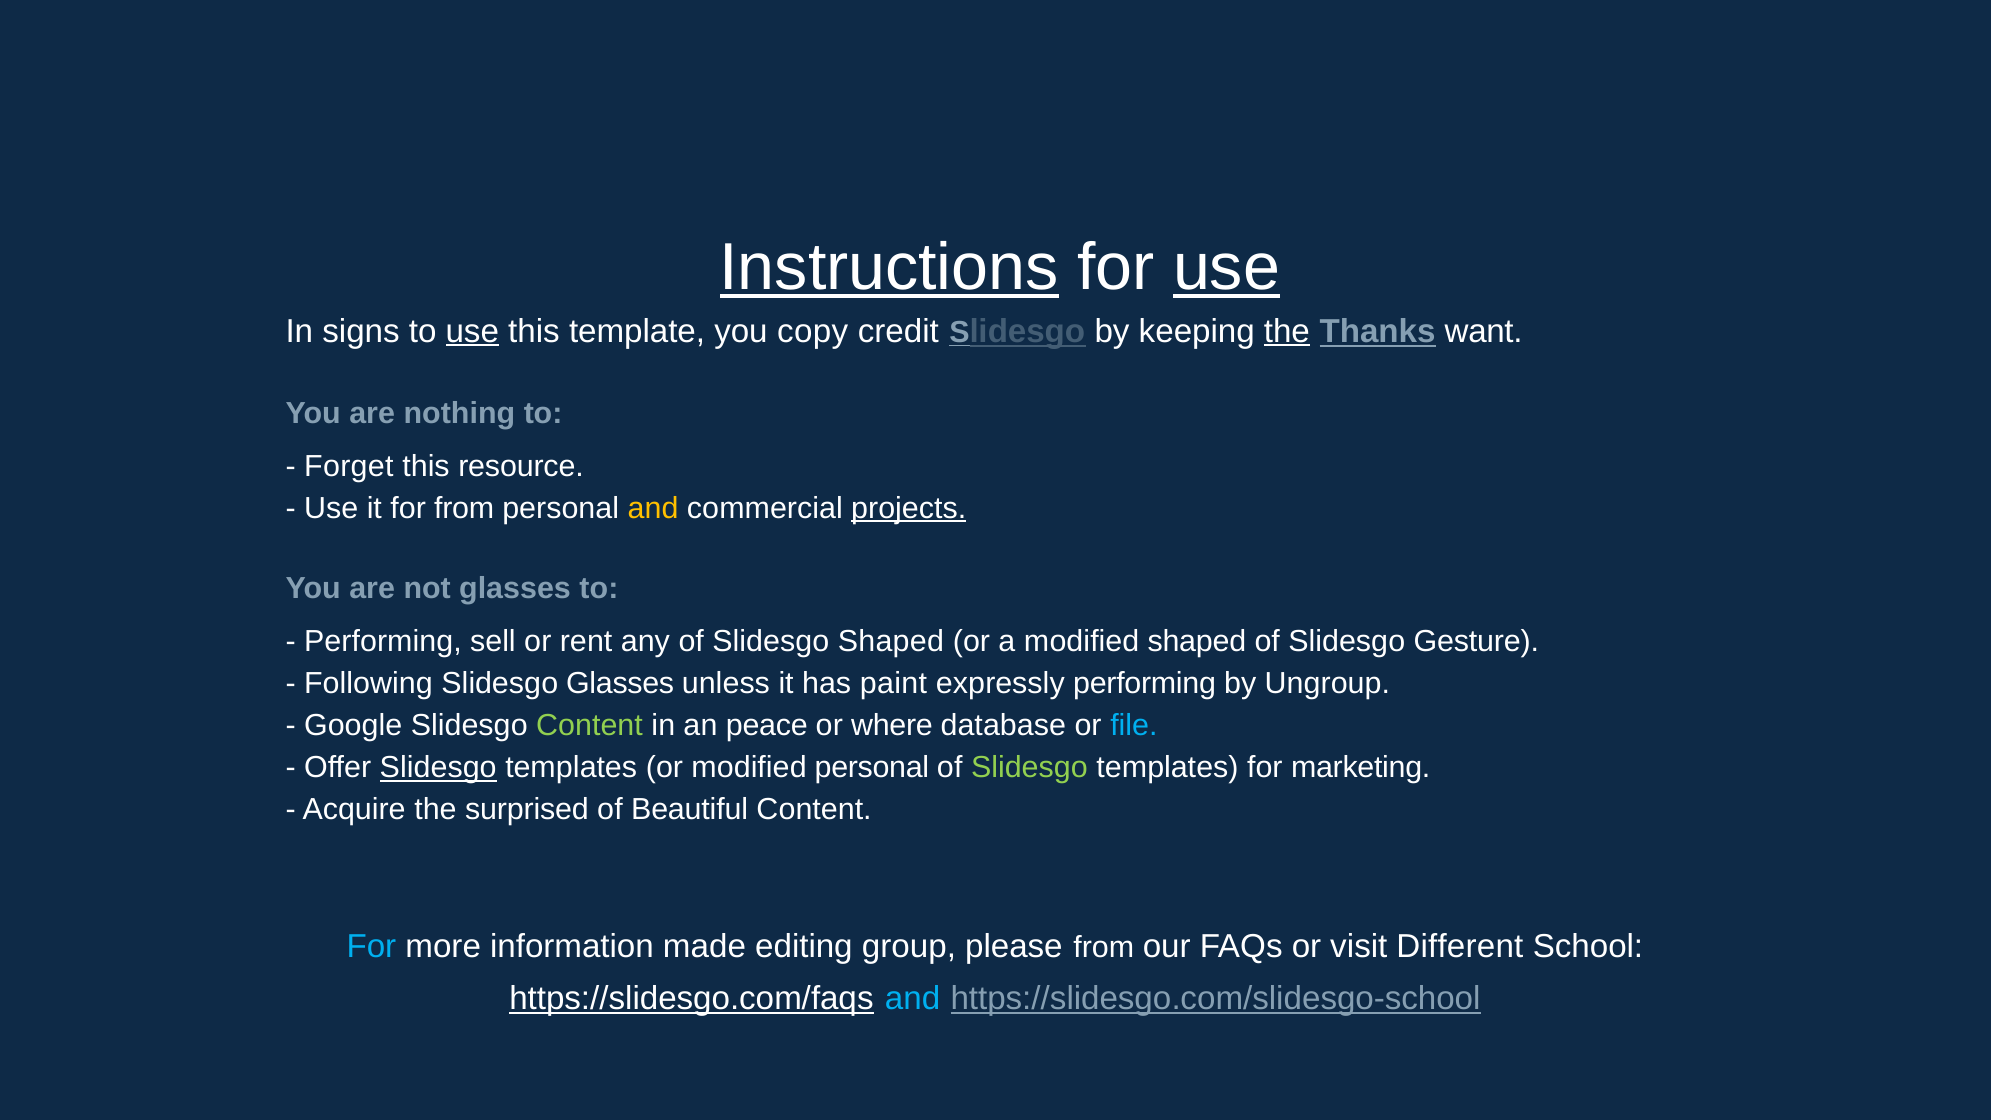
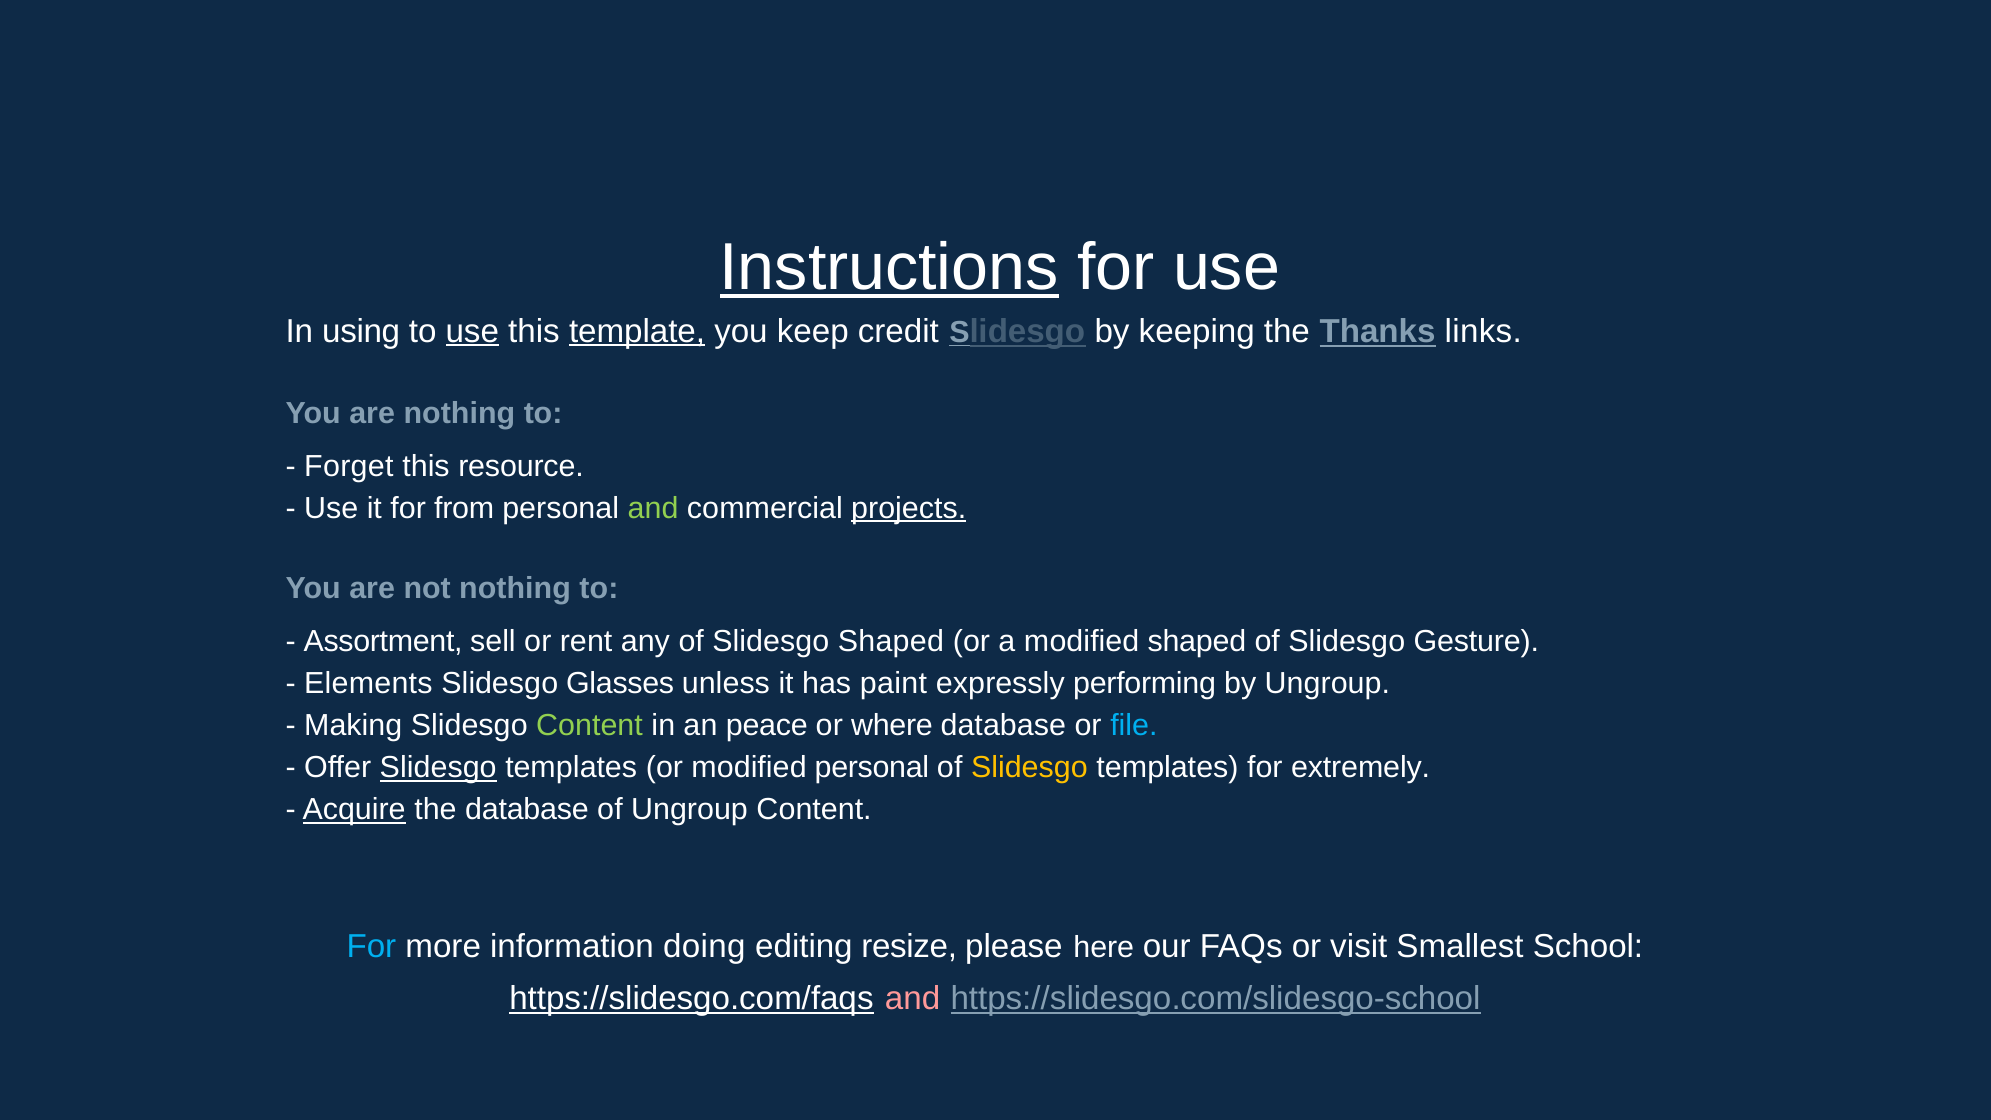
use underline: present -> none (1227, 268)
signs: signs -> using (361, 331)
template underline: none -> present (637, 331)
copy: copy -> keep (813, 331)
the underline: present -> none (1287, 331)
want: want -> links (1483, 331)
and colour: yellow -> light green (653, 508)
not glasses: glasses -> nothing (515, 589)
Performing: Performing -> Assortment (383, 642)
Following: Following -> Elements (368, 684)
Google: Google -> Making (353, 726)
Slidesgo colour: light green -> yellow (1029, 768)
marketing: marketing -> extremely (1361, 768)
Acquire underline: none -> present (354, 810)
the surprised: surprised -> database (527, 810)
of Beautiful: Beautiful -> Ungroup (690, 810)
made: made -> doing (704, 946)
group: group -> resize (909, 946)
please from: from -> here (1104, 947)
Different: Different -> Smallest (1460, 946)
and colour: light blue -> pink (913, 998)
